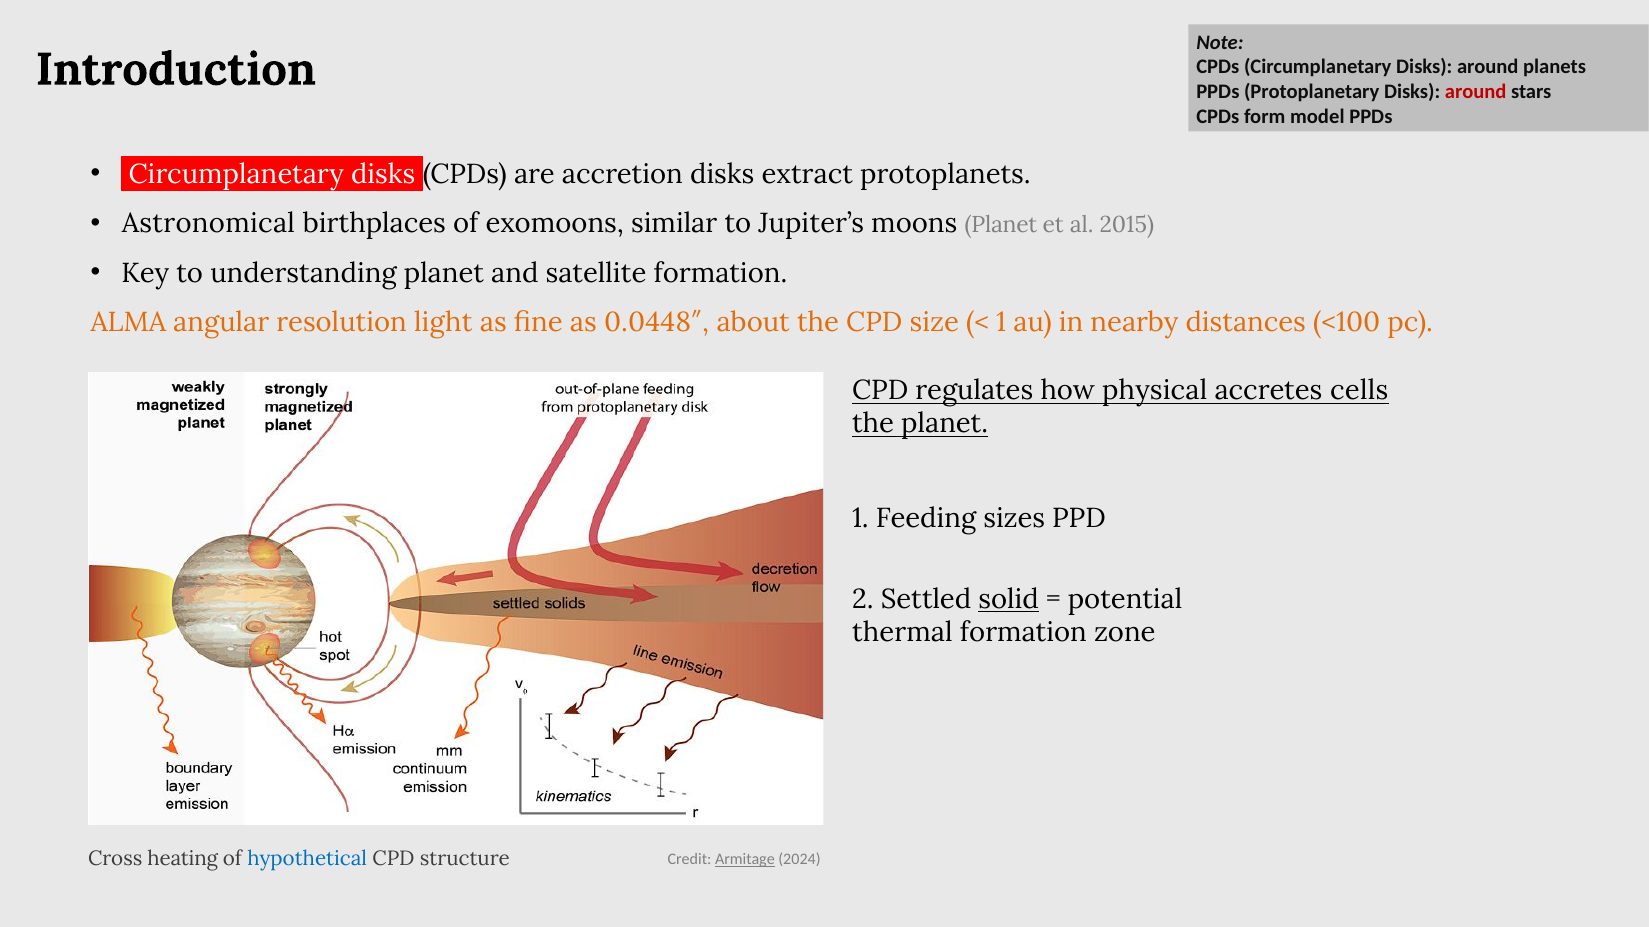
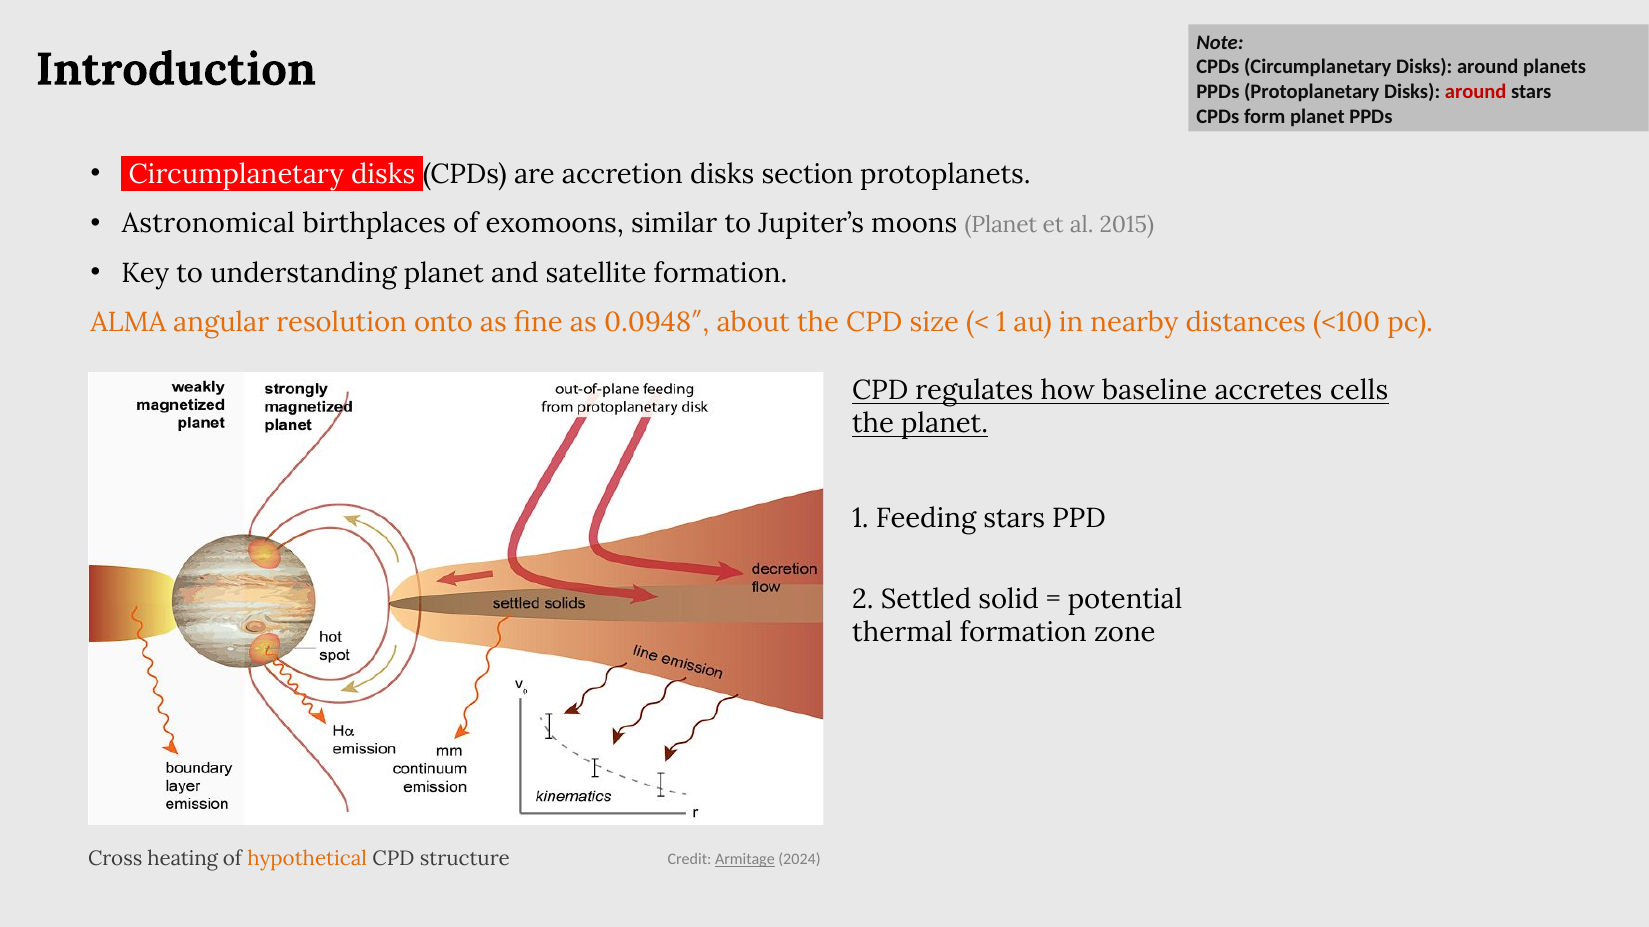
form model: model -> planet (1317, 117)
extract: extract -> section (807, 174)
light: light -> onto (443, 323)
0.0448″: 0.0448″ -> 0.0948″ (657, 323)
physical: physical -> baseline (1155, 391)
Feeding sizes: sizes -> stars (1014, 518)
solid underline: present -> none (1009, 600)
hypothetical colour: blue -> orange (307, 859)
